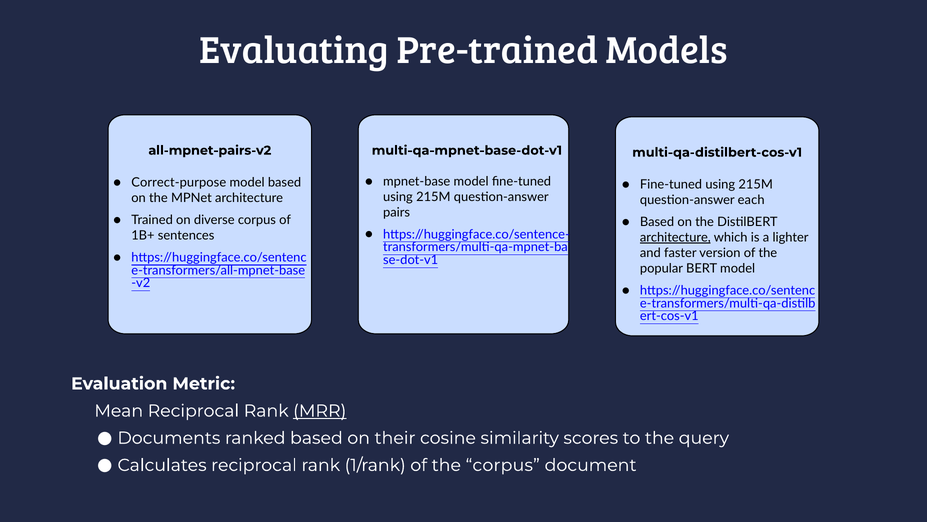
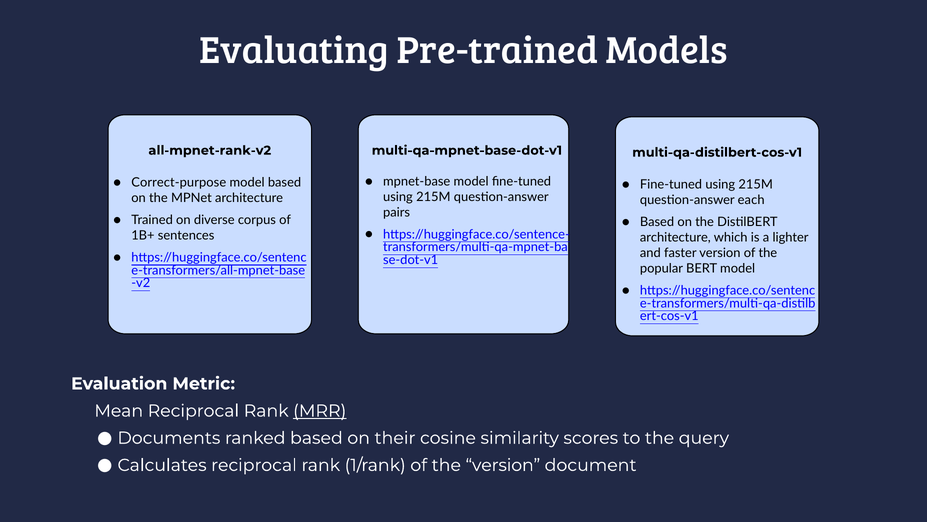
all-mpnet-pairs-v2: all-mpnet-pairs-v2 -> all-mpnet-rank-v2 (210, 150)
architecture underline: present -> none (675, 237)
the corpus: corpus -> version (503, 465)
